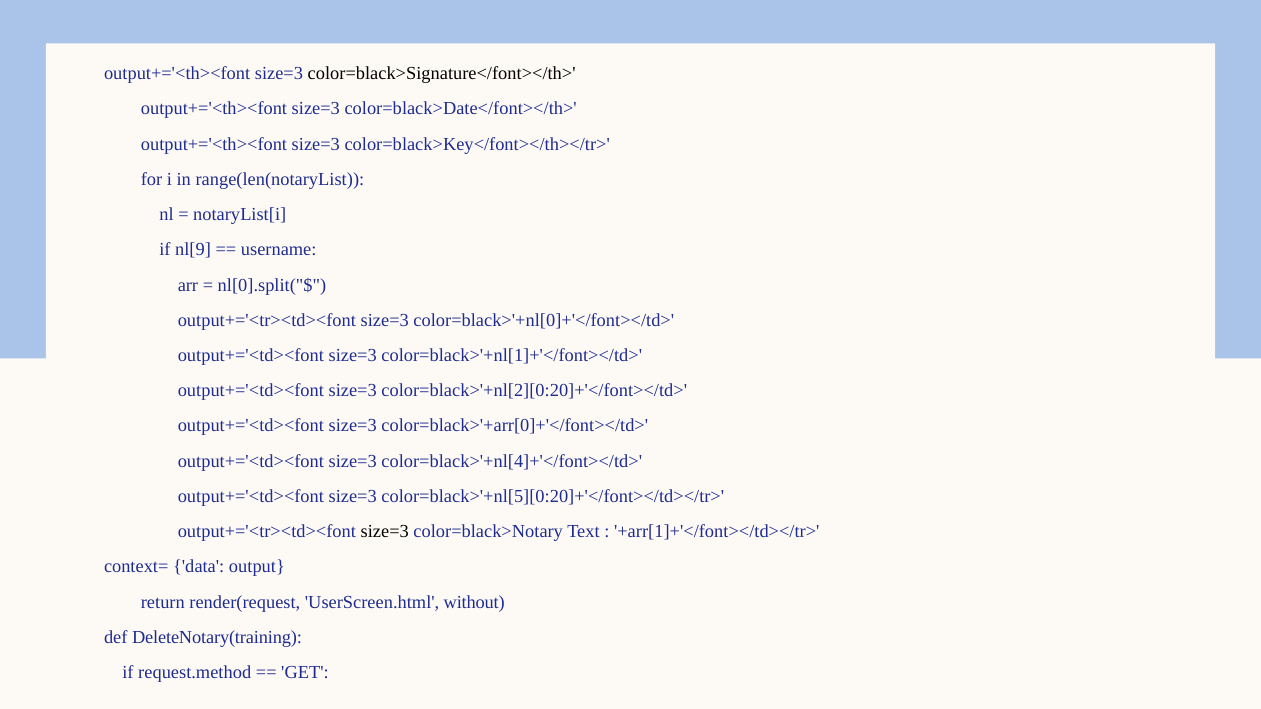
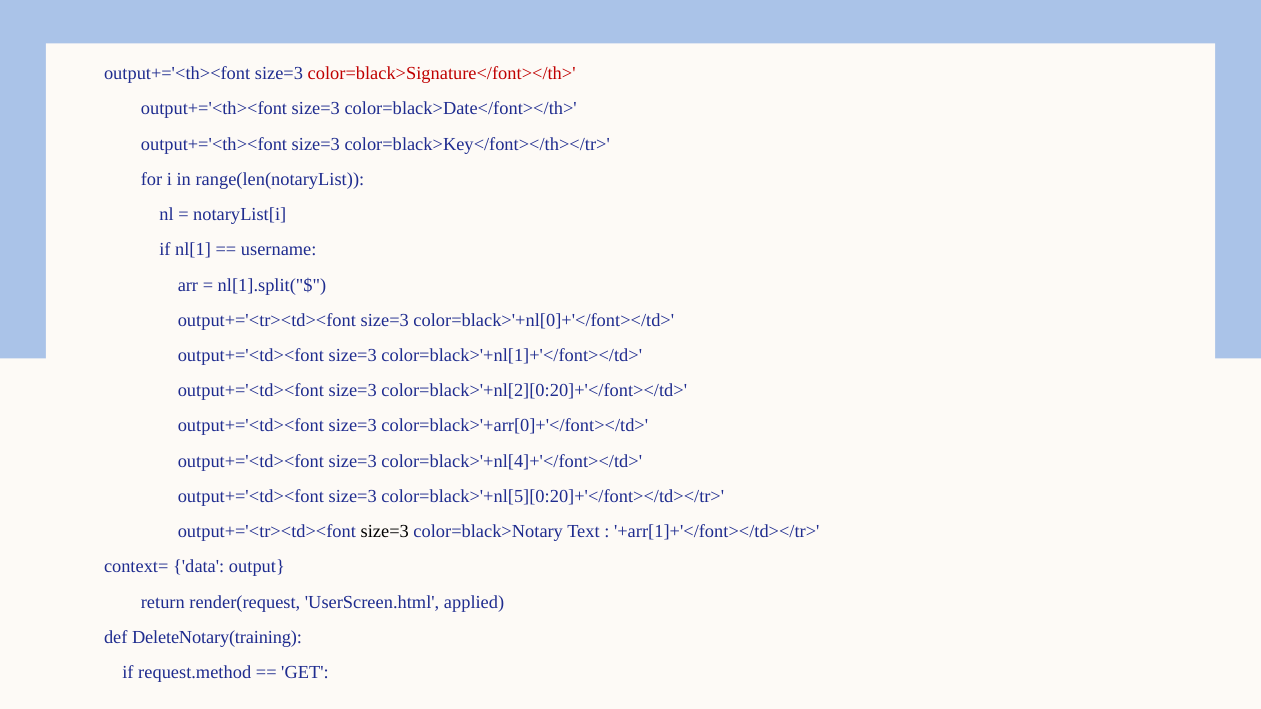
color=black>Signature</font></th> colour: black -> red (442, 73)
nl[9: nl[9 -> nl[1 (193, 250)
nl[0].split("$: nl[0].split("$ -> nl[1].split("$ (272, 285)
without: without -> applied (474, 602)
